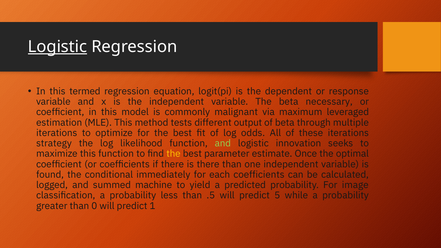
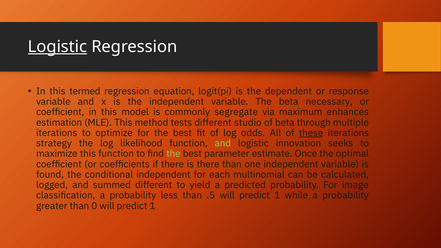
malignant: malignant -> segregate (236, 112)
leveraged: leveraged -> enhances (348, 112)
output: output -> studio (248, 123)
these underline: none -> present (311, 133)
the colour: yellow -> light green (173, 154)
conditional immediately: immediately -> independent (163, 175)
each coefficients: coefficients -> multinomial (259, 175)
summed machine: machine -> different (154, 185)
.5 will predict 5: 5 -> 1 (277, 195)
